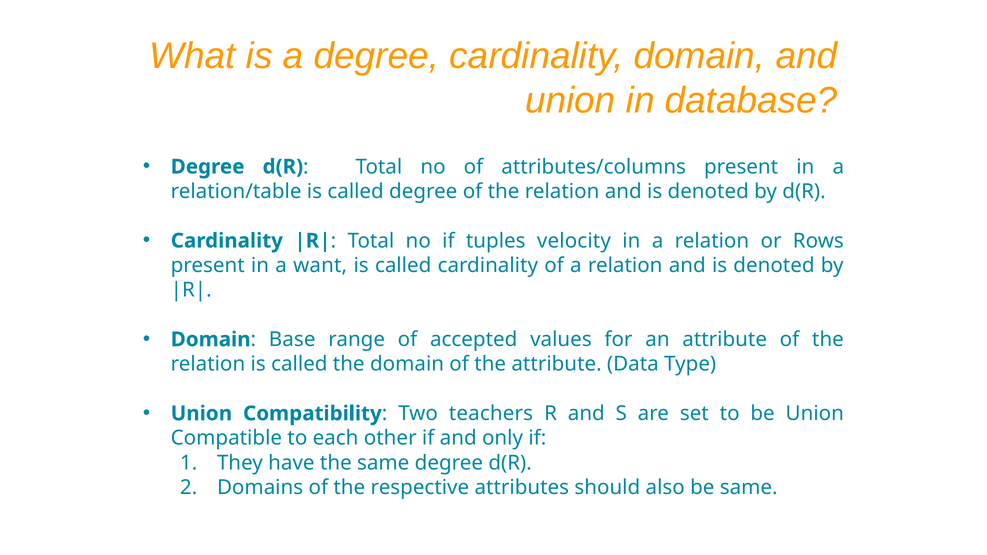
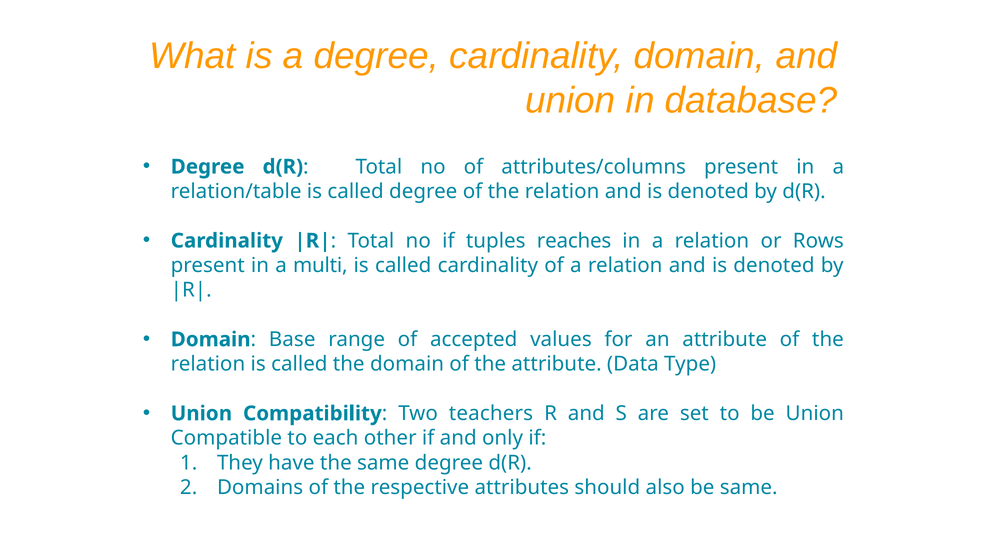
velocity: velocity -> reaches (574, 241)
want: want -> multi (320, 266)
